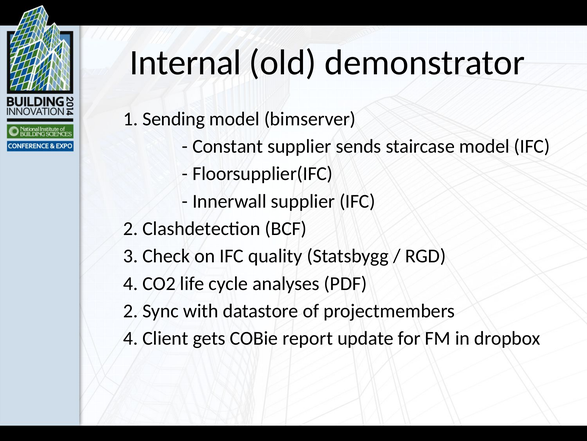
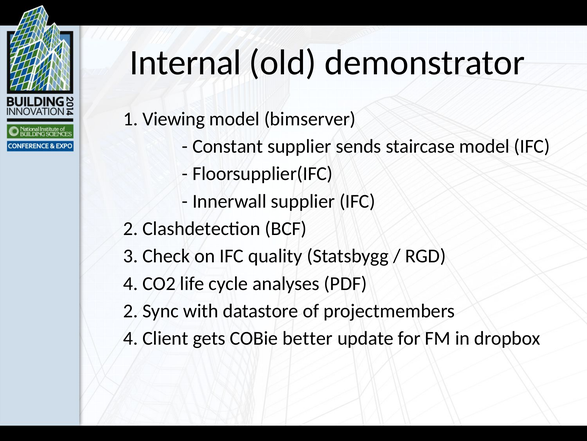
Sending: Sending -> Viewing (174, 119)
report: report -> better (308, 338)
